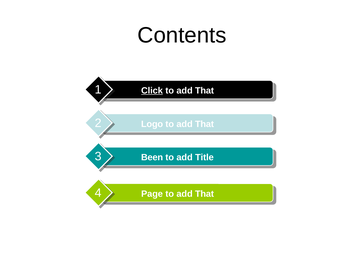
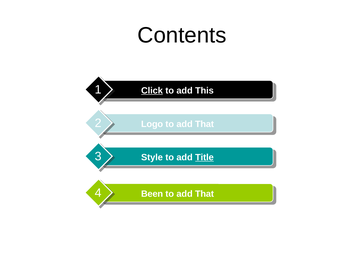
That: That -> This (204, 91)
Been: Been -> Style (152, 157)
Title underline: none -> present (204, 157)
Page: Page -> Been (152, 194)
